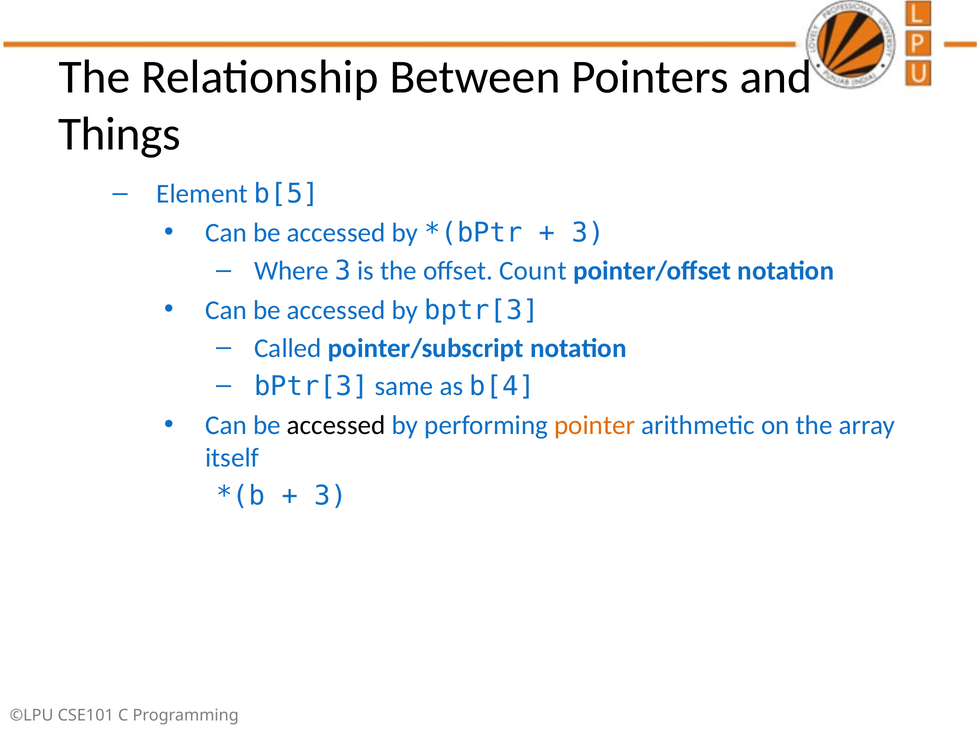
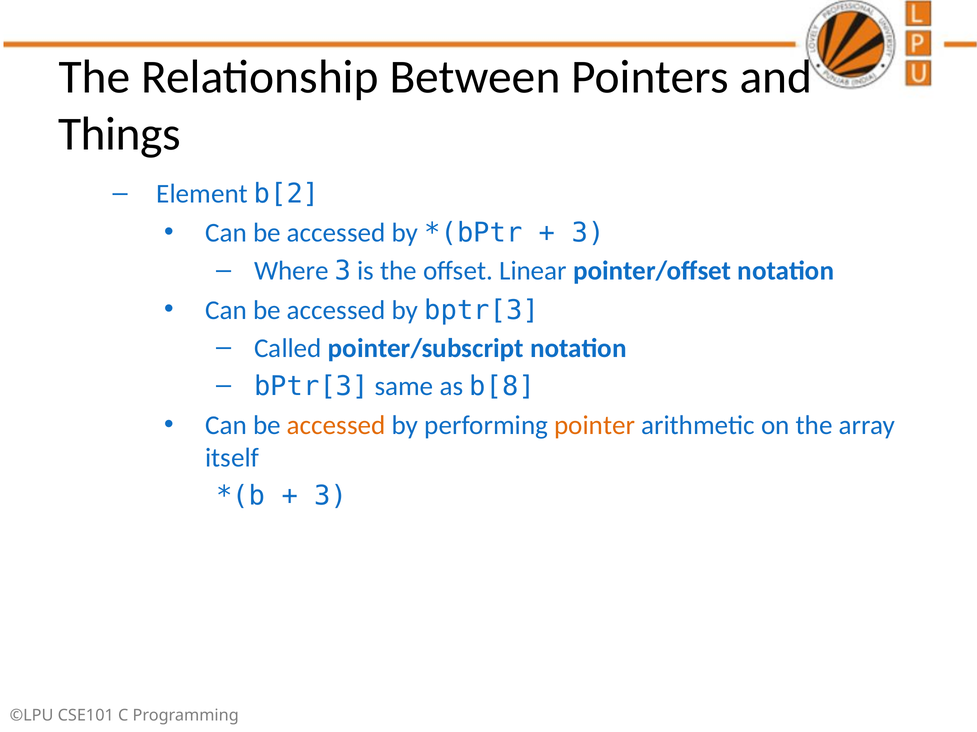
b[5: b[5 -> b[2 (287, 194)
Count: Count -> Linear (533, 271)
b[4: b[4 -> b[8 (502, 386)
accessed colour: black -> orange (336, 426)
